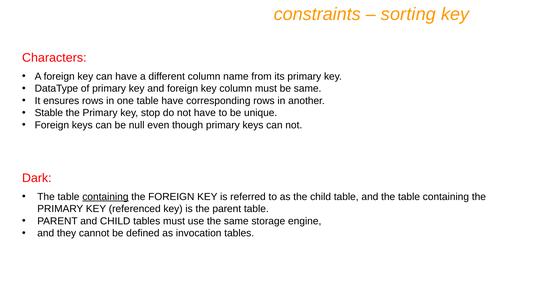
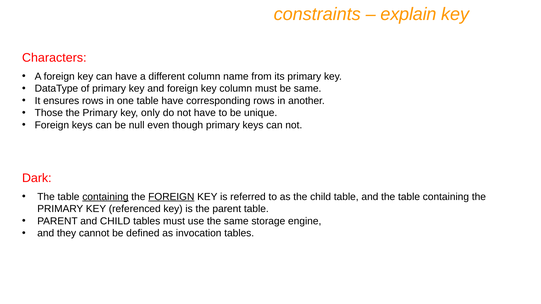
sorting: sorting -> explain (409, 14)
Stable: Stable -> Those (49, 113)
stop: stop -> only (150, 113)
FOREIGN underline: none -> present (171, 197)
